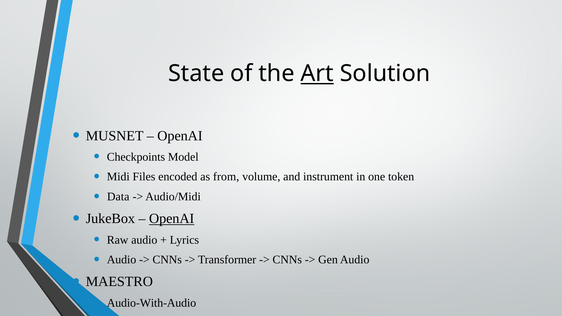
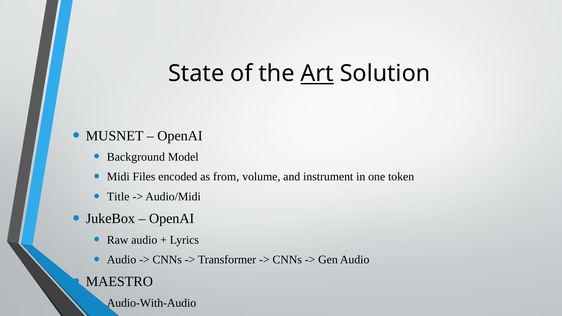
Checkpoints: Checkpoints -> Background (136, 157)
Data: Data -> Title (118, 197)
OpenAI underline: present -> none (172, 219)
